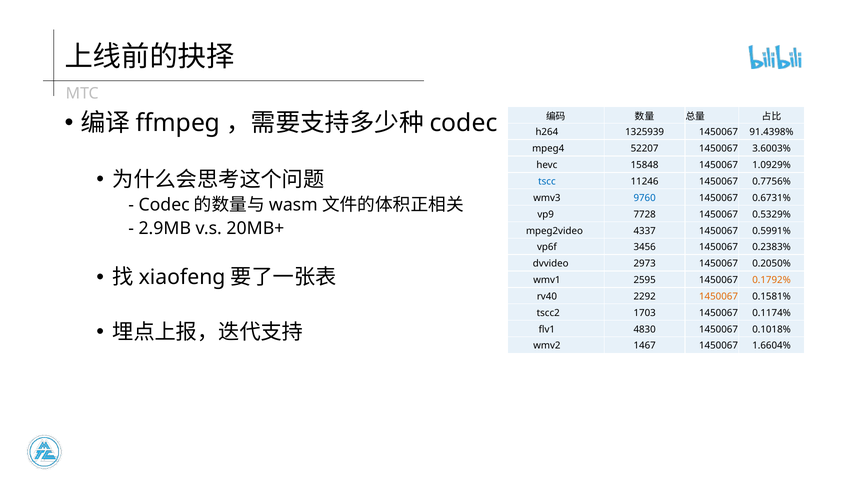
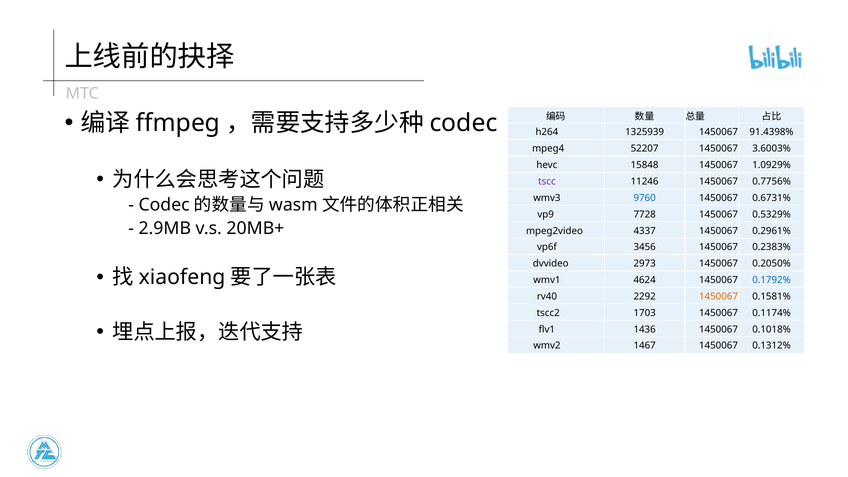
tscc colour: blue -> purple (547, 182)
0.5991%: 0.5991% -> 0.2961% (771, 231)
2595: 2595 -> 4624 (645, 280)
0.1792% colour: orange -> blue (771, 280)
4830: 4830 -> 1436 (645, 329)
1.6604%: 1.6604% -> 0.1312% (771, 346)
